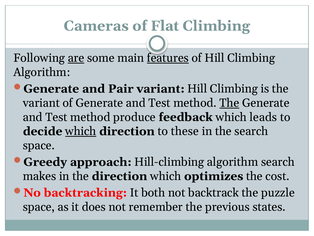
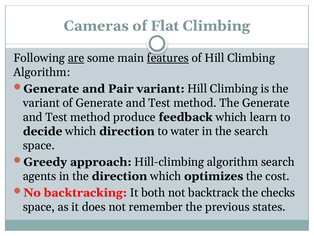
The underline: present -> none (229, 103)
leads: leads -> learn (263, 117)
which underline: present -> none (81, 131)
these: these -> water (185, 131)
makes: makes -> agents (40, 176)
puzzle: puzzle -> checks (278, 192)
